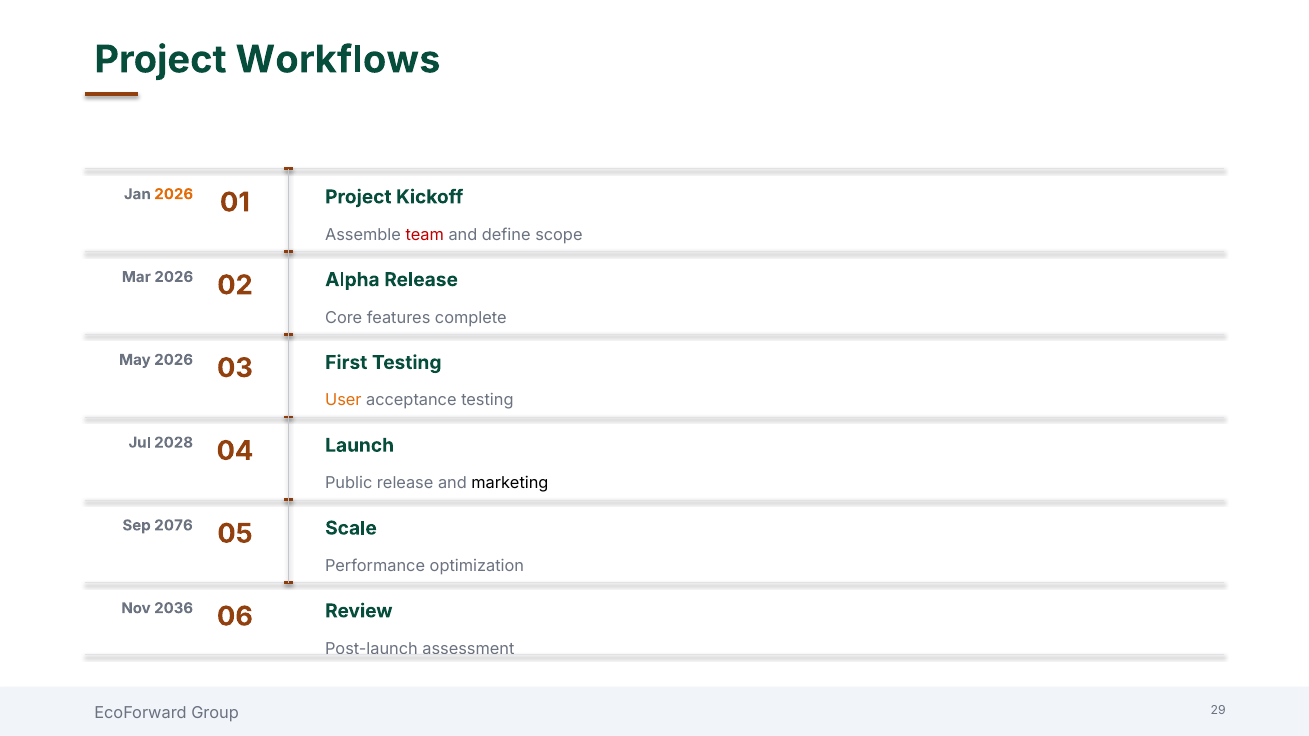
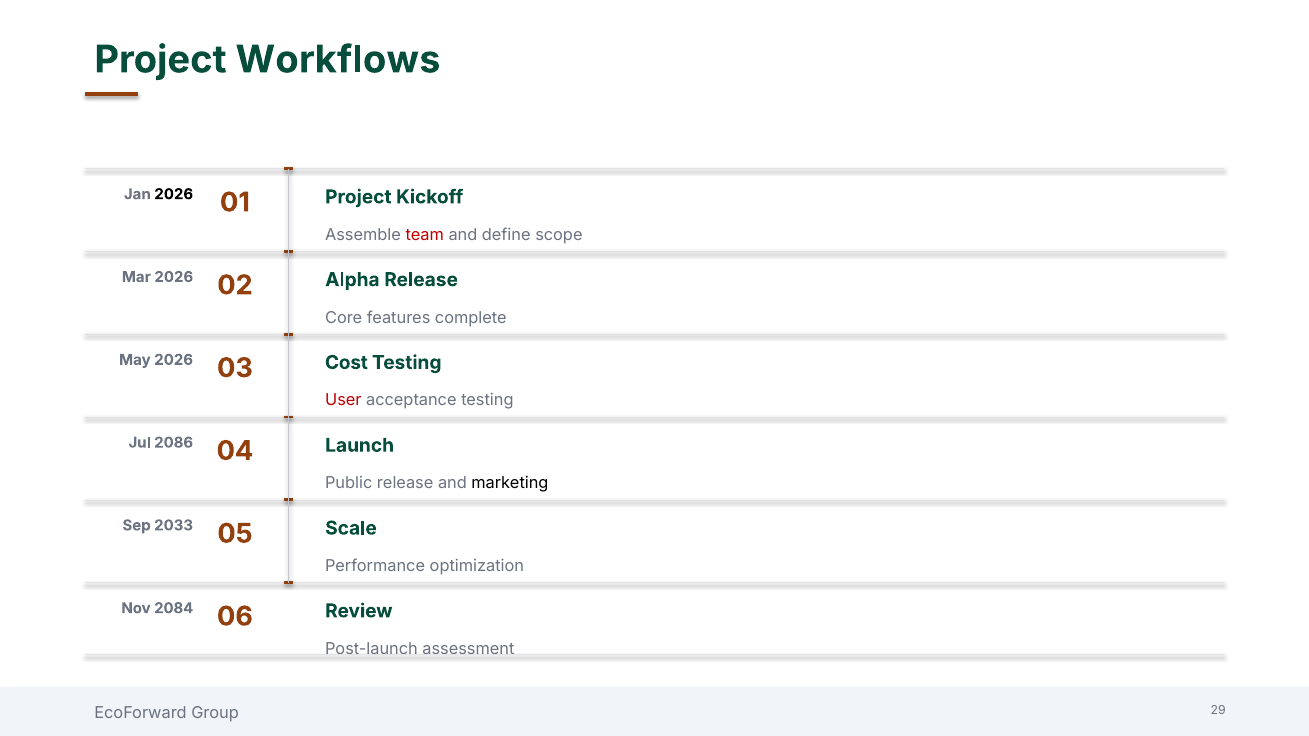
2026 colour: orange -> black (174, 194)
First: First -> Cost (346, 363)
User colour: orange -> red (343, 401)
2028: 2028 -> 2086 (174, 443)
2076: 2076 -> 2033 (174, 526)
2036: 2036 -> 2084 (174, 608)
